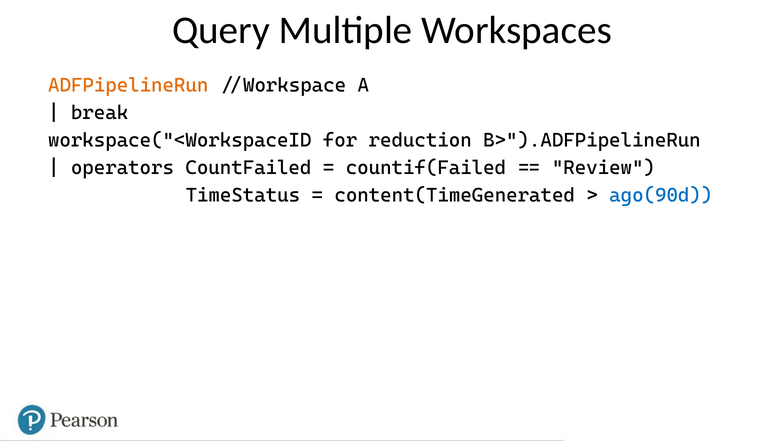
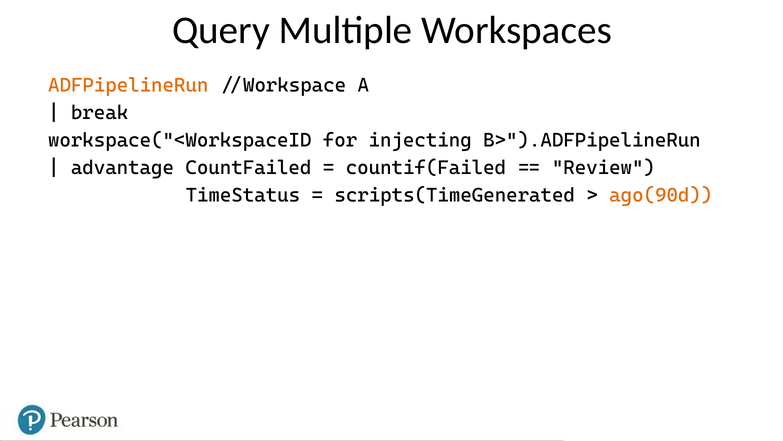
reduction: reduction -> injecting (420, 140)
operators: operators -> advantage (122, 168)
content(TimeGenerated: content(TimeGenerated -> scripts(TimeGenerated (455, 195)
ago(90d colour: blue -> orange (661, 195)
